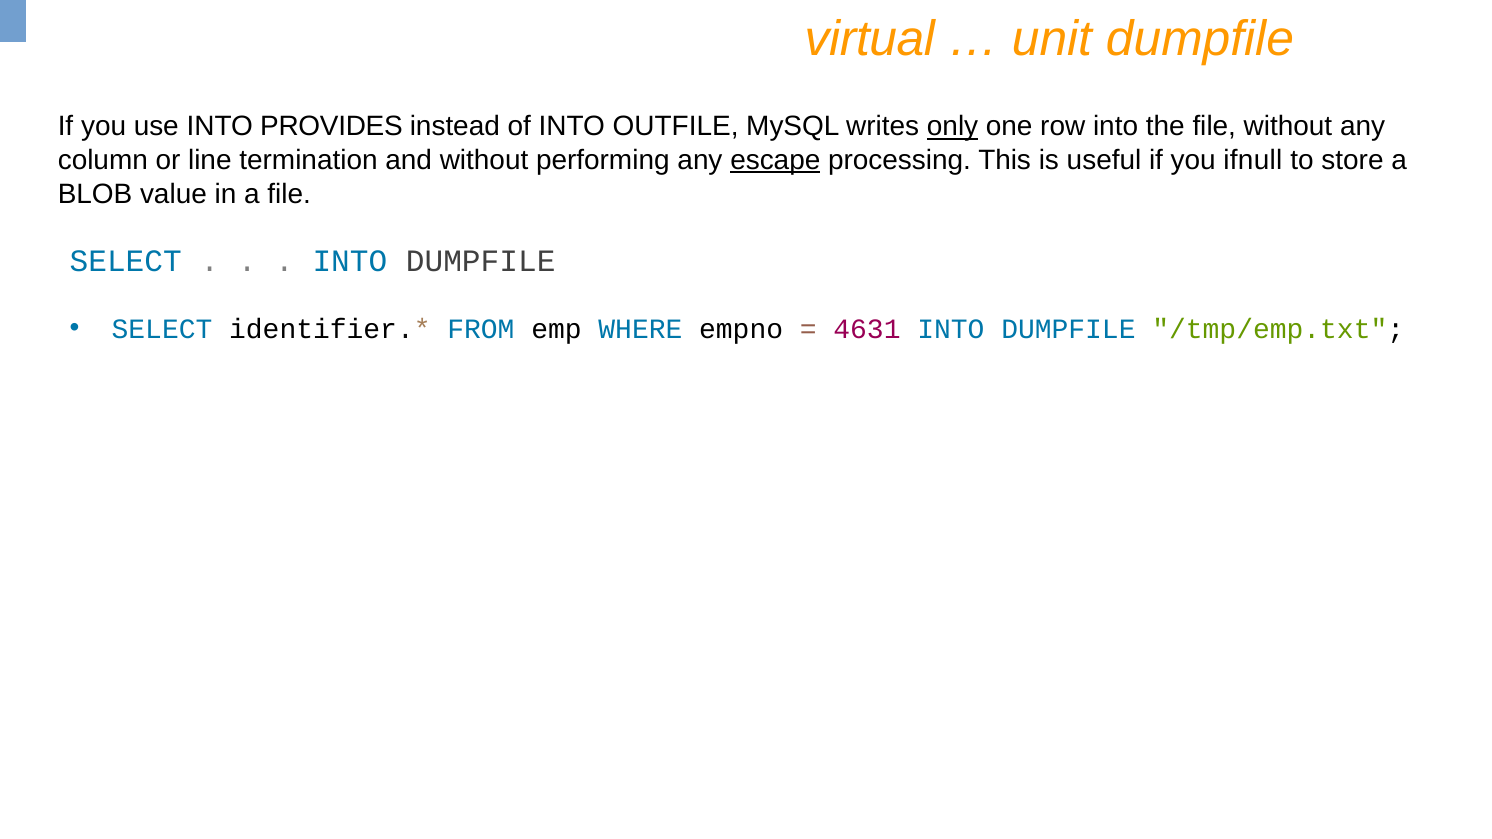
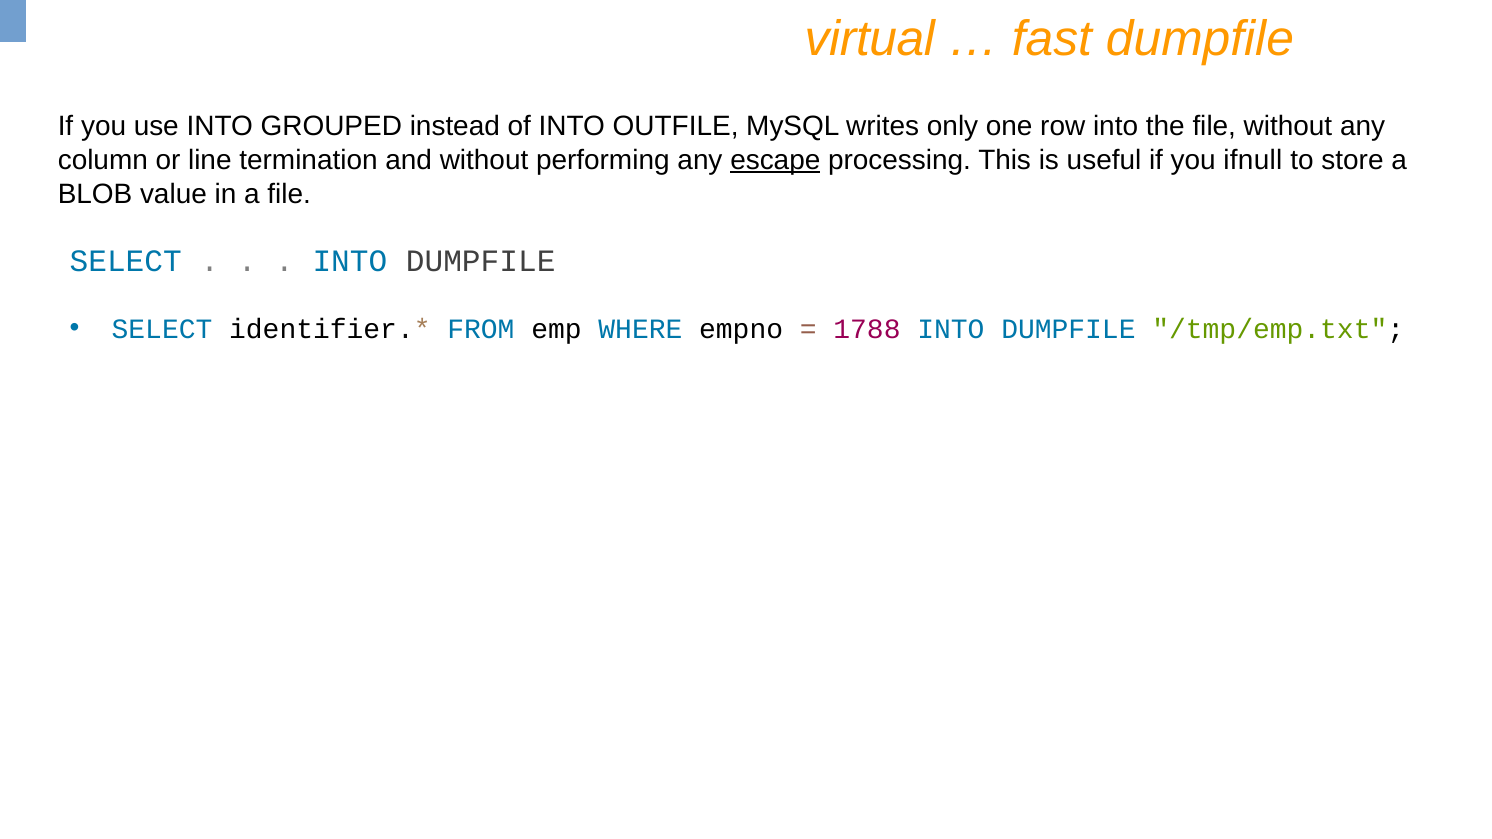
unit: unit -> fast (1052, 39)
PROVIDES: PROVIDES -> GROUPED (331, 127)
only underline: present -> none (953, 127)
4631: 4631 -> 1788 (867, 329)
